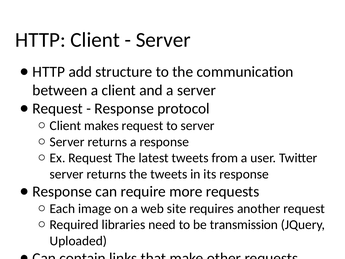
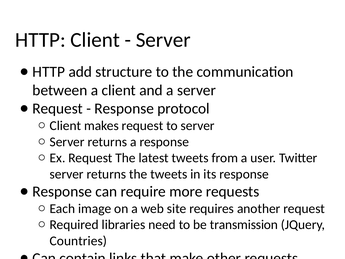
Uploaded: Uploaded -> Countries (78, 241)
